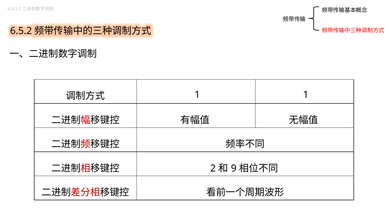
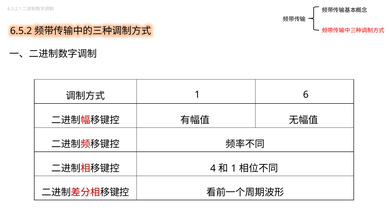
1 1: 1 -> 6 (306, 95)
2: 2 -> 4 (213, 168)
9: 9 -> 1 (234, 168)
